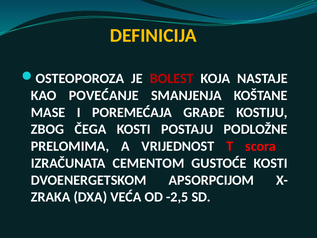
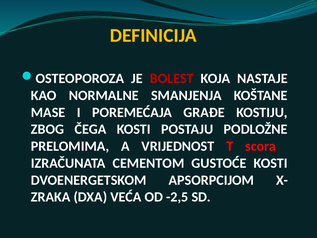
POVEĆANJE: POVEĆANJE -> NORMALNE (104, 95)
